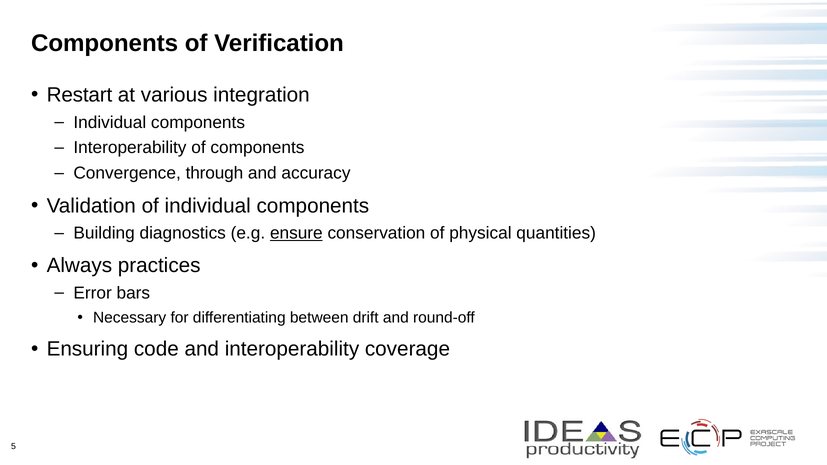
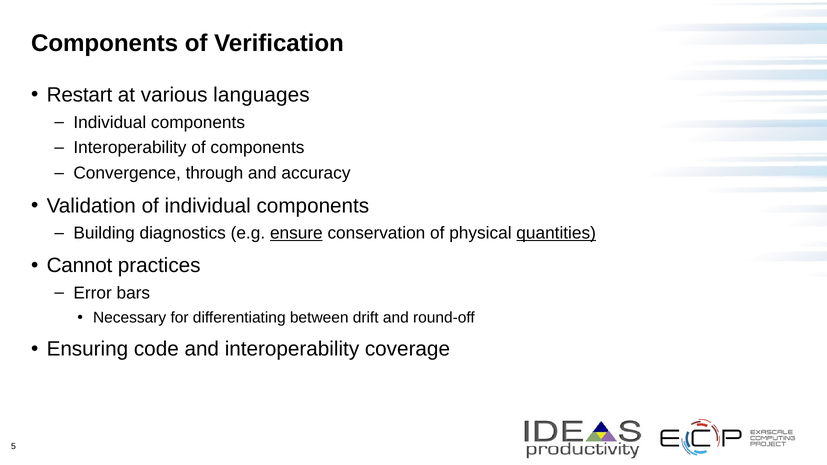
integration: integration -> languages (261, 95)
quantities underline: none -> present (556, 233)
Always: Always -> Cannot (79, 266)
